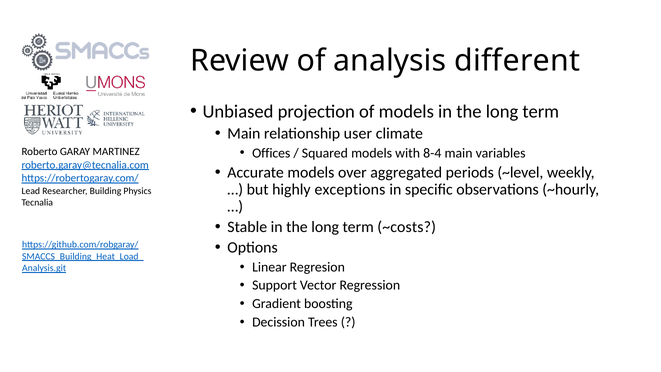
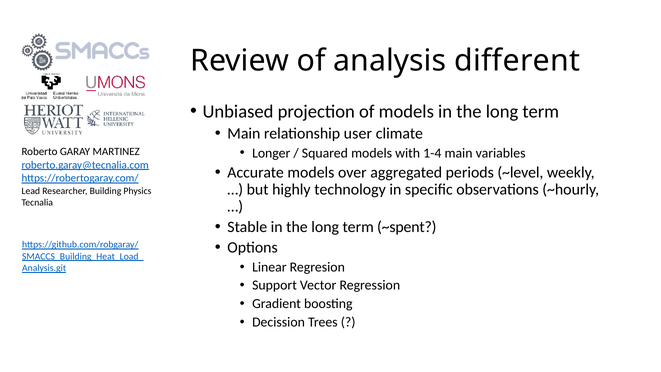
Offices: Offices -> Longer (271, 153)
8-4: 8-4 -> 1-4 (432, 153)
exceptions: exceptions -> technology (350, 189)
~costs: ~costs -> ~spent (407, 227)
